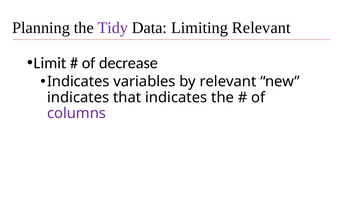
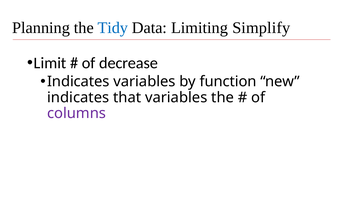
Tidy colour: purple -> blue (113, 28)
Limiting Relevant: Relevant -> Simplify (261, 28)
by relevant: relevant -> function (228, 82)
that indicates: indicates -> variables (176, 98)
